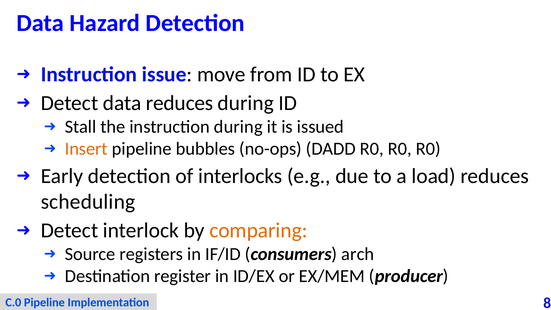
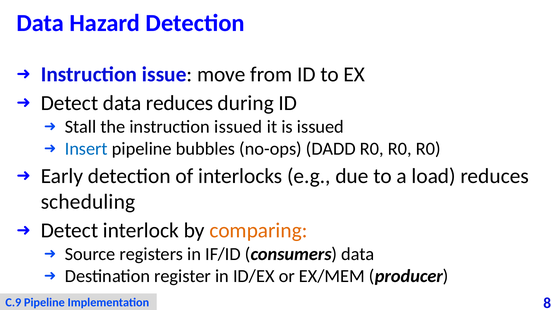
instruction during: during -> issued (238, 127)
Insert colour: orange -> blue (86, 149)
consumers arch: arch -> data (358, 254)
C.0: C.0 -> C.9 (13, 303)
